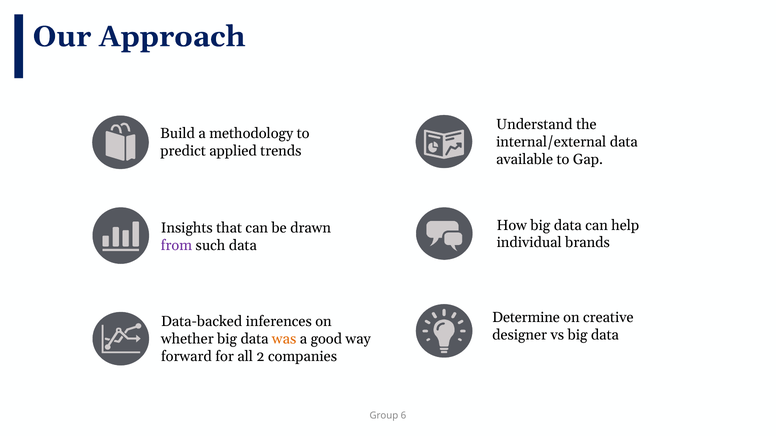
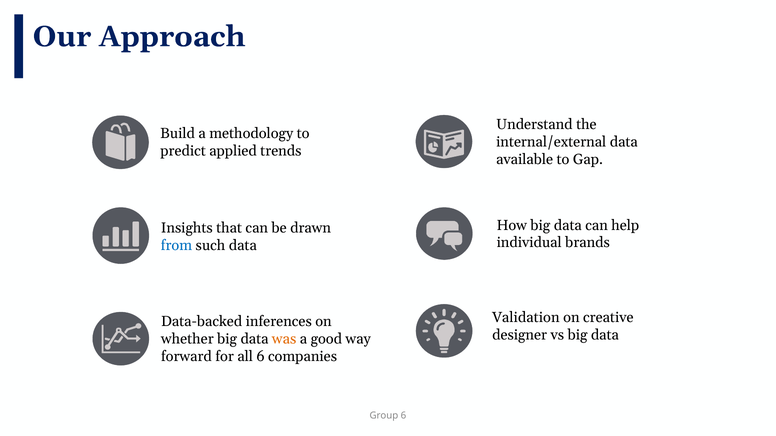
from colour: purple -> blue (176, 246)
Determine: Determine -> Validation (526, 318)
all 2: 2 -> 6 (261, 357)
